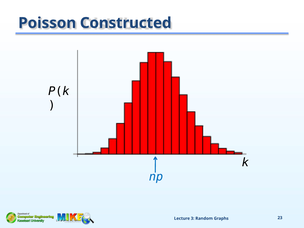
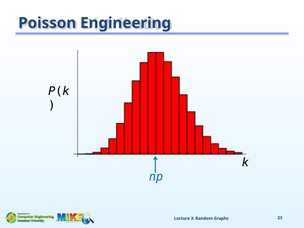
Constructed: Constructed -> Engineering (126, 23)
